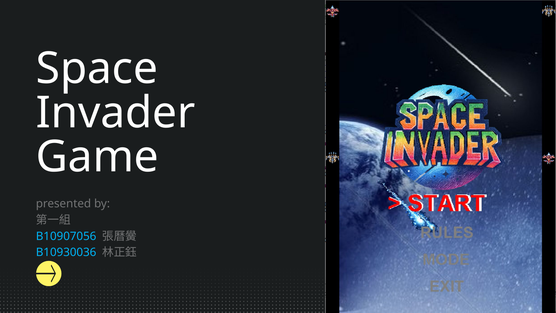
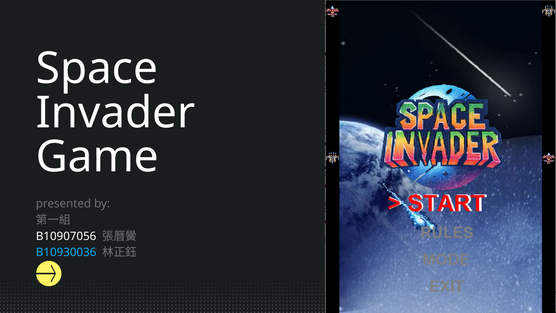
B10907056 colour: light blue -> white (66, 236)
